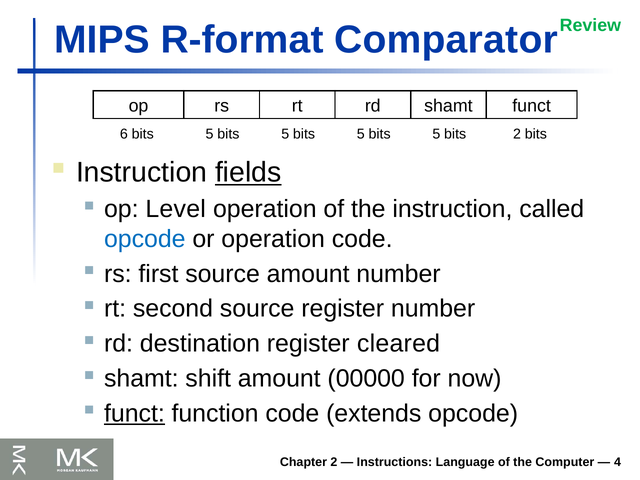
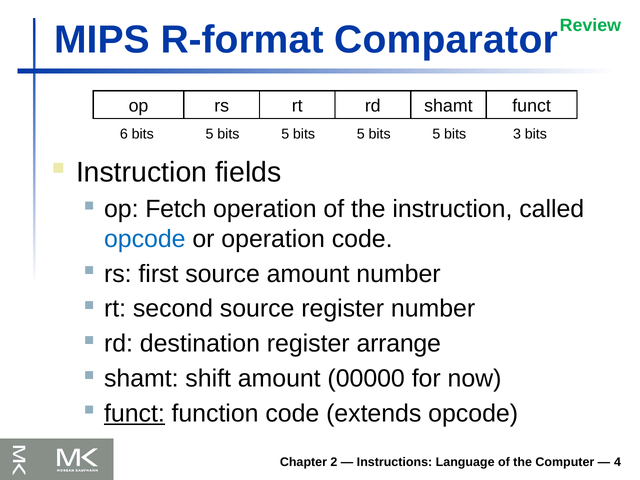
bits 2: 2 -> 3 (517, 134)
fields underline: present -> none (248, 172)
Level: Level -> Fetch (176, 209)
cleared: cleared -> arrange (399, 344)
